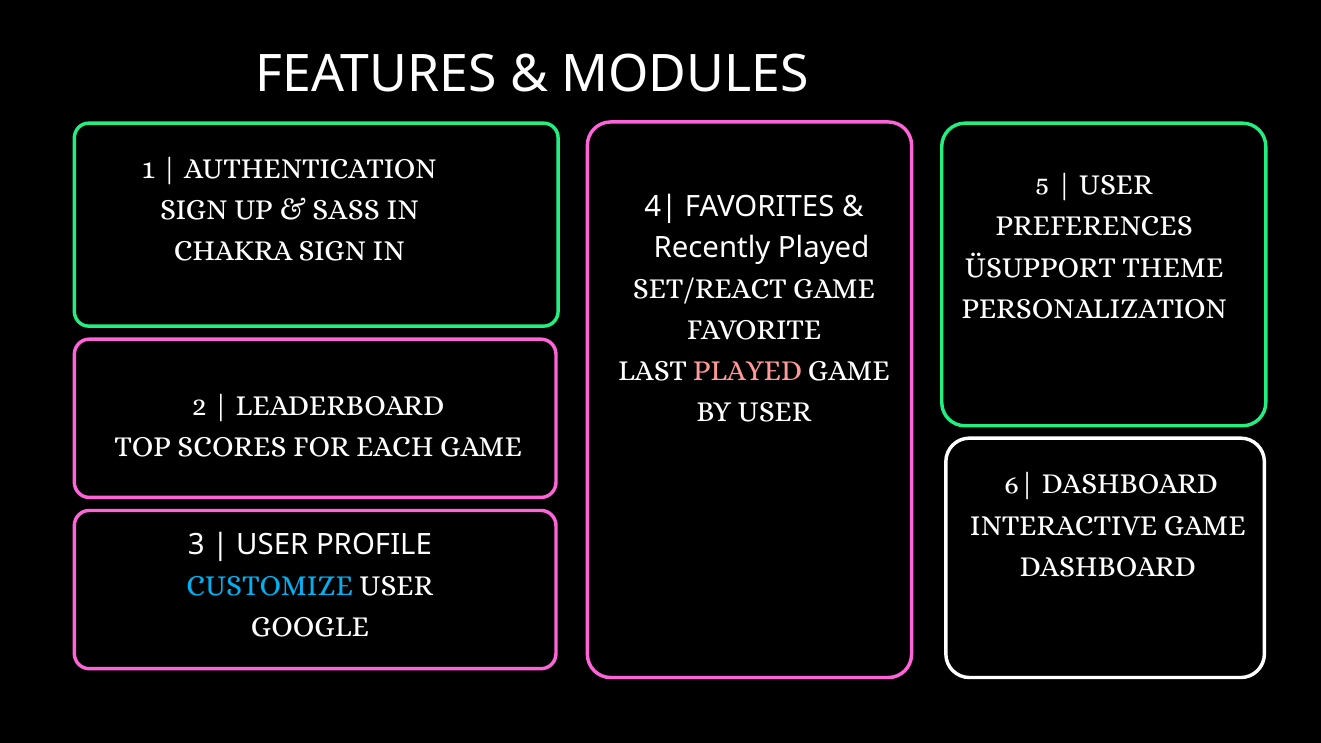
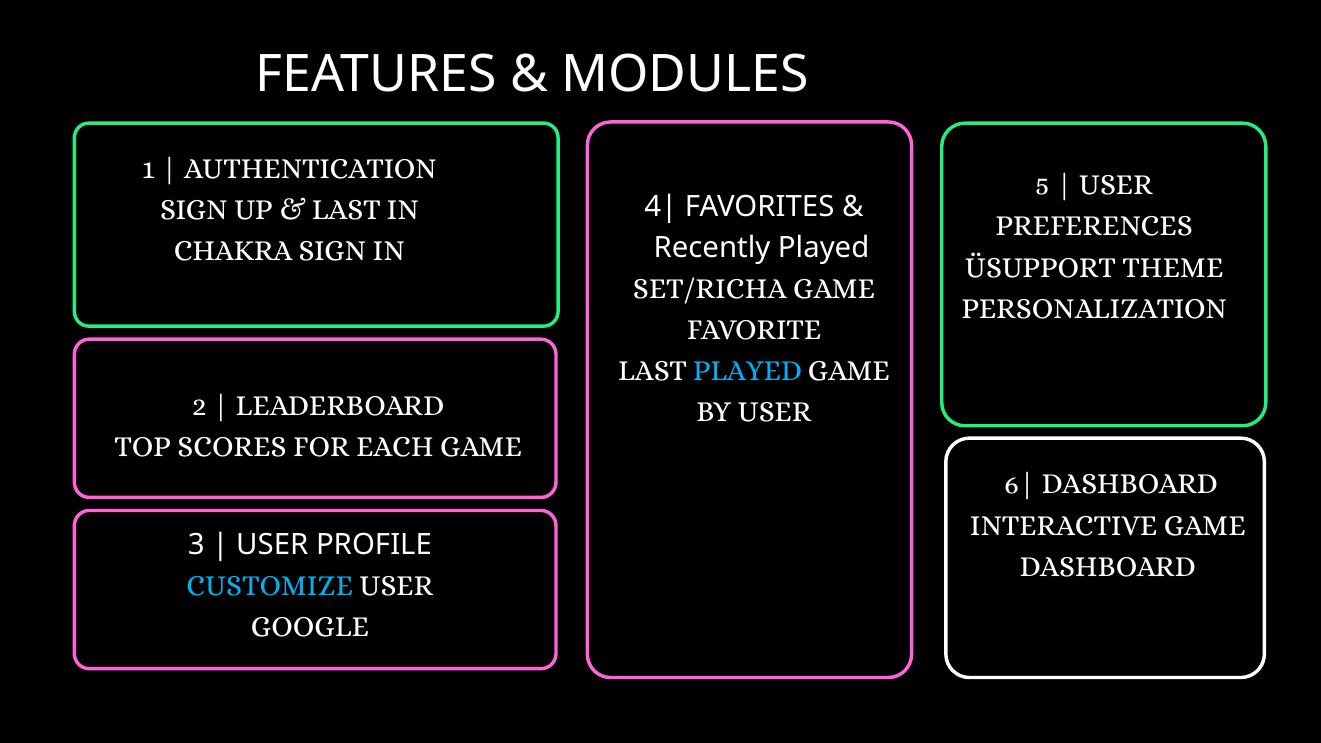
SASS: SASS -> LAST (346, 210)
SET/REACT: SET/REACT -> SET/RICHA (710, 289)
PLAYED colour: pink -> light blue (748, 371)
